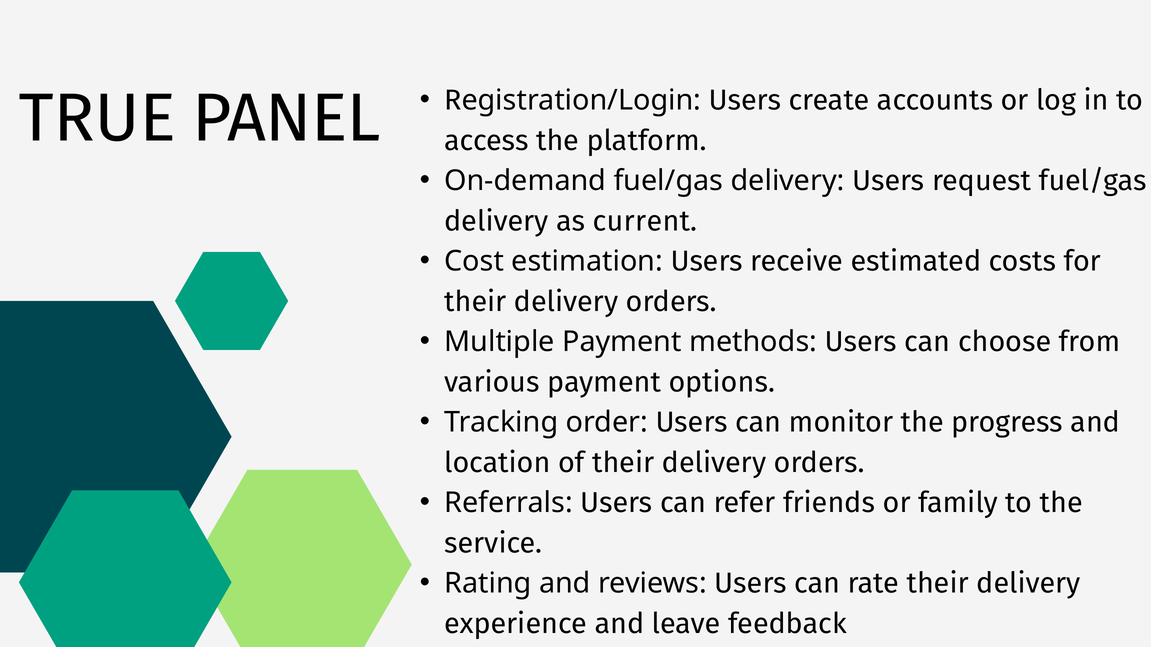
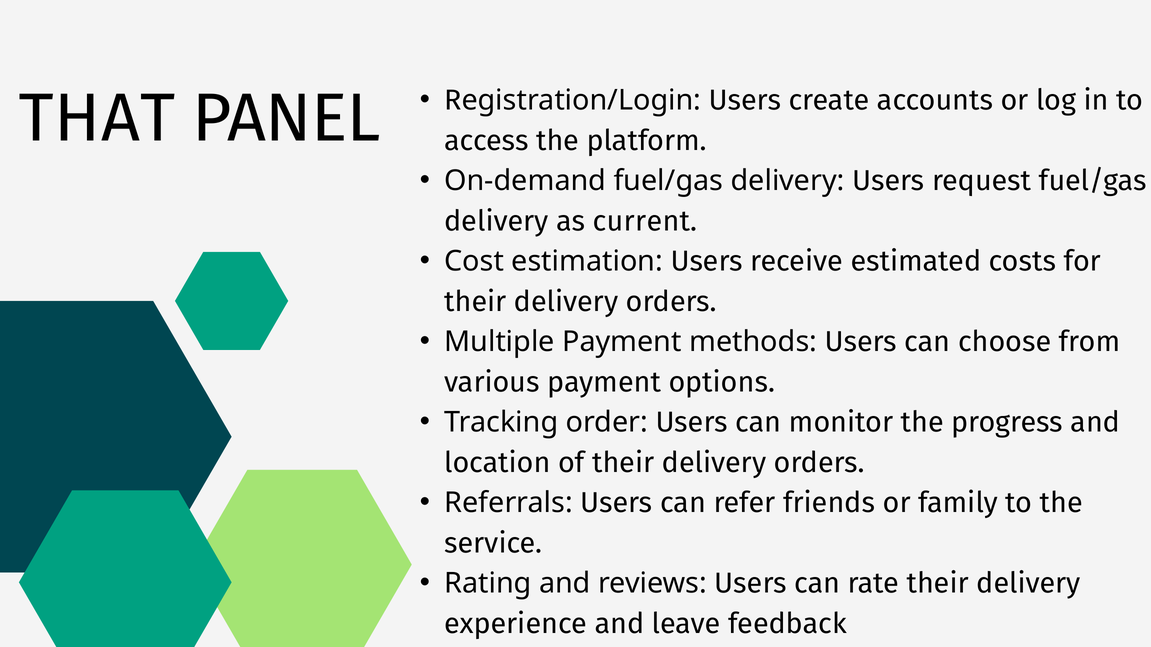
TRUE: TRUE -> THAT (97, 118)
